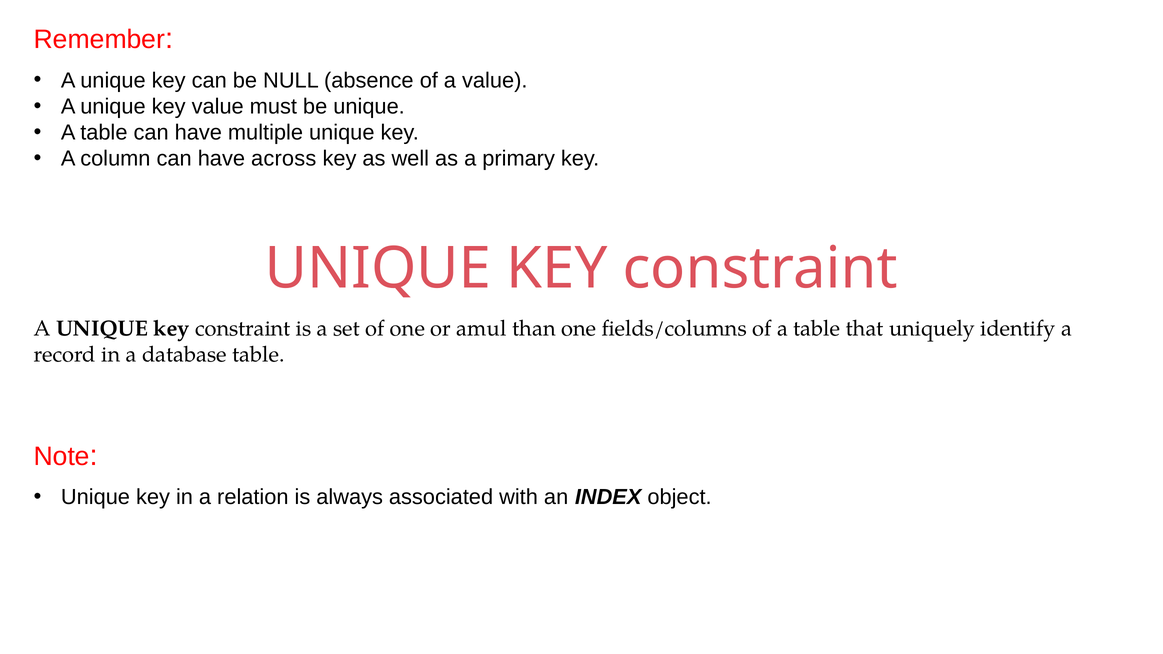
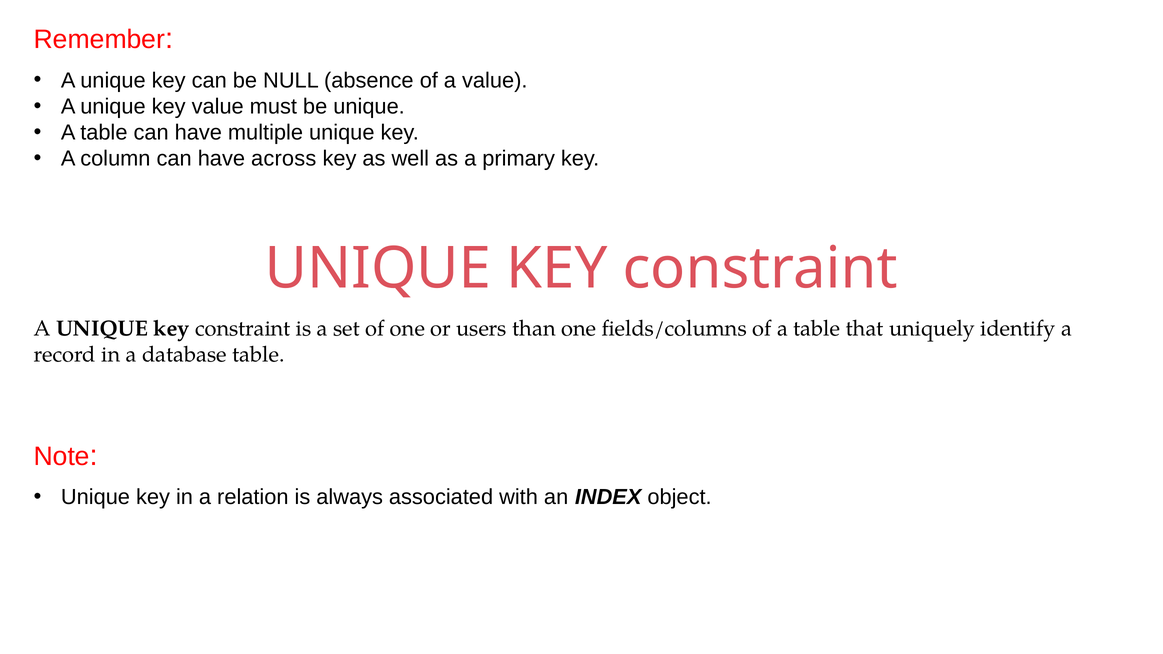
amul: amul -> users (482, 329)
